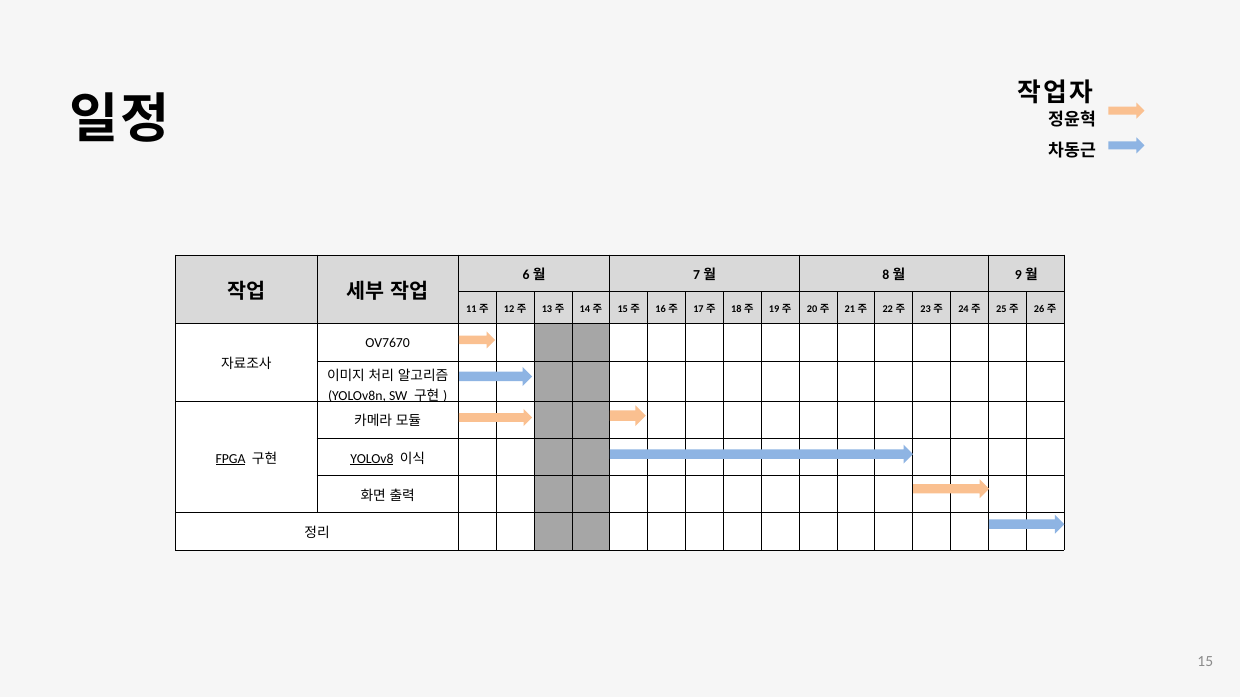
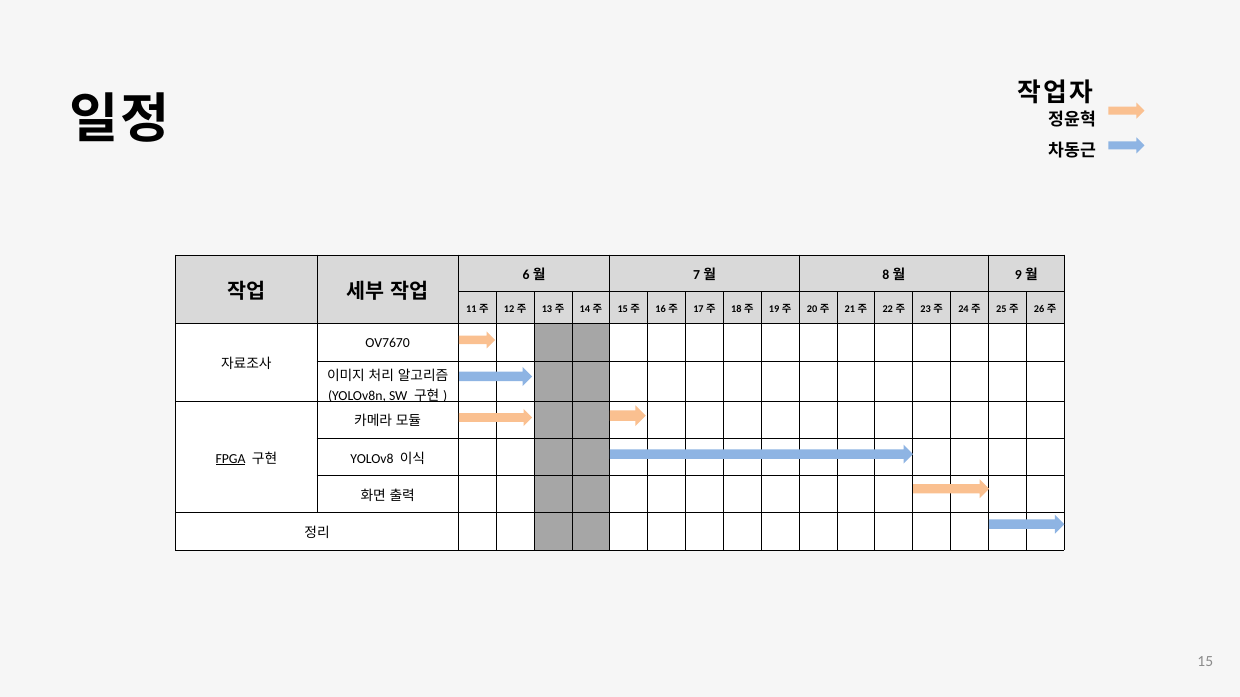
YOLOv8 underline: present -> none (372, 459)
